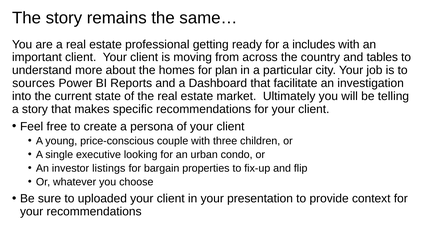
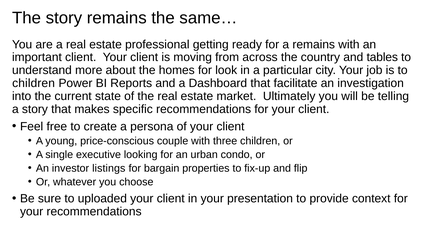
a includes: includes -> remains (314, 44)
plan: plan -> look (226, 70)
sources: sources -> children (34, 83)
